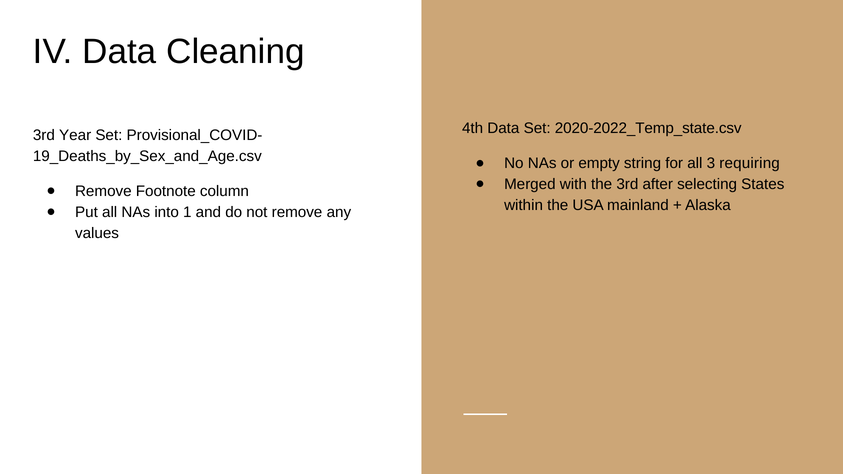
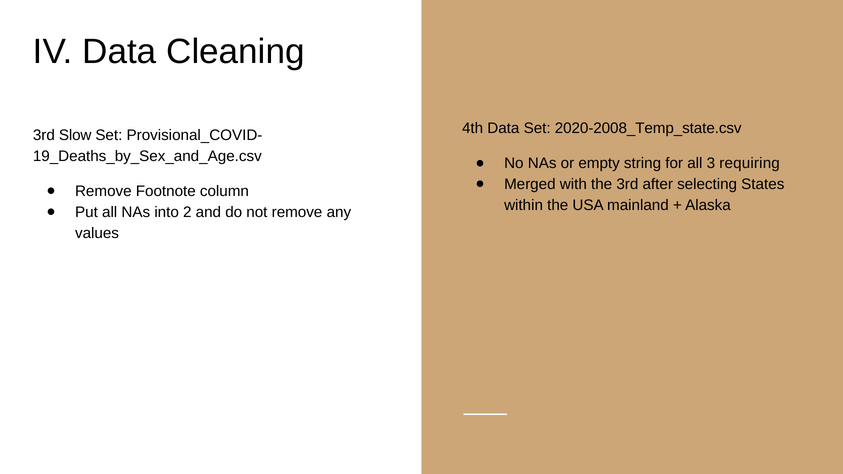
2020-2022_Temp_state.csv: 2020-2022_Temp_state.csv -> 2020-2008_Temp_state.csv (648, 129)
Year: Year -> Slow (75, 136)
1: 1 -> 2 (187, 212)
